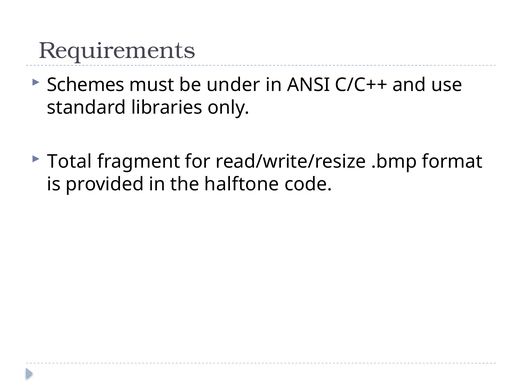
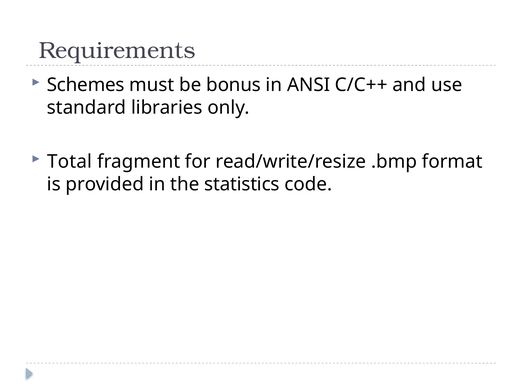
under: under -> bonus (234, 85)
halftone: halftone -> statistics (242, 184)
